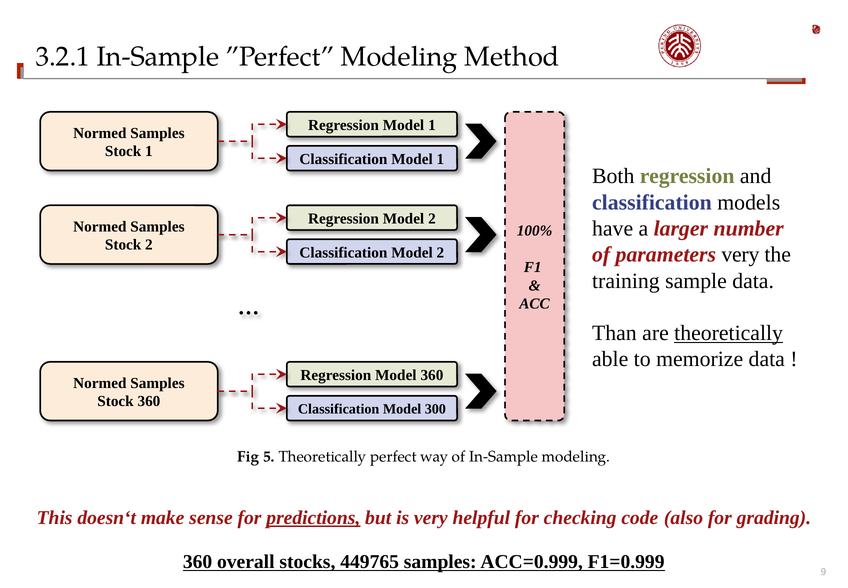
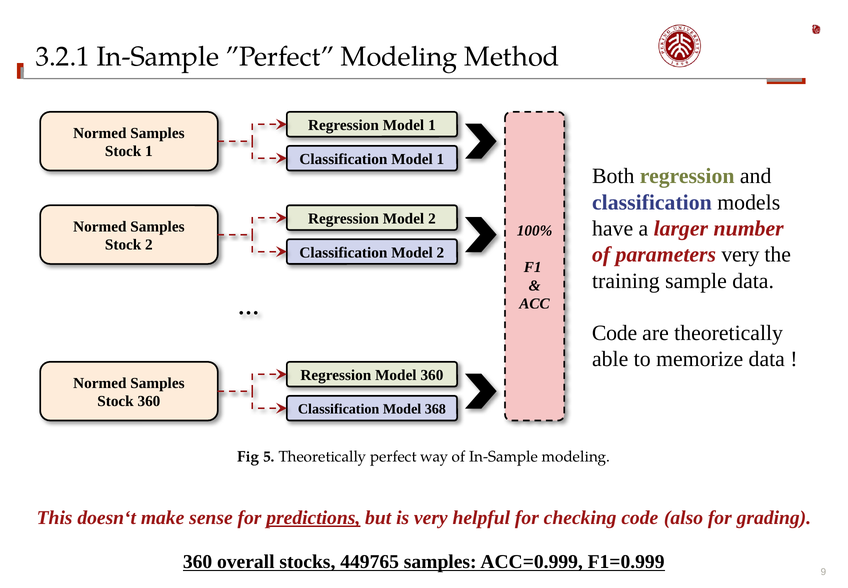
Than: Than -> Code (615, 333)
theoretically underline: present -> none (729, 333)
300: 300 -> 368 (435, 409)
